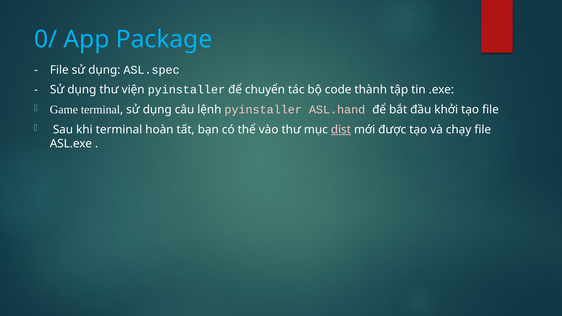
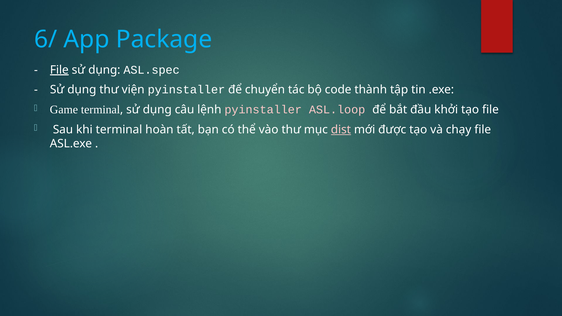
0/: 0/ -> 6/ (46, 39)
File underline: none -> present (59, 70)
ASL.hand: ASL.hand -> ASL.loop (337, 110)
